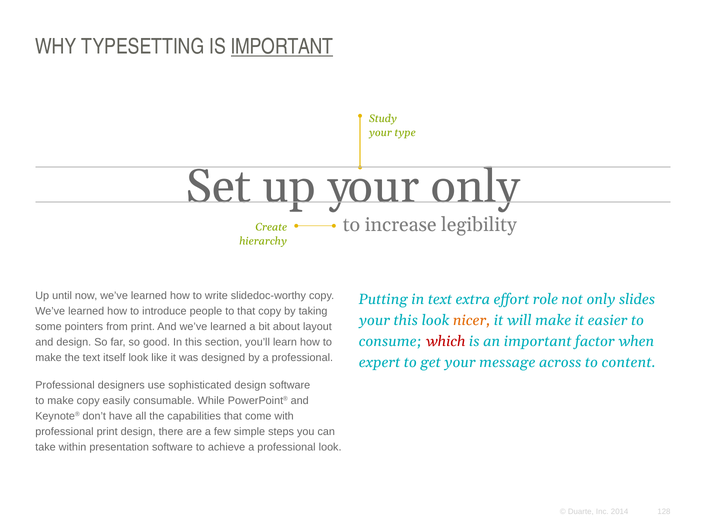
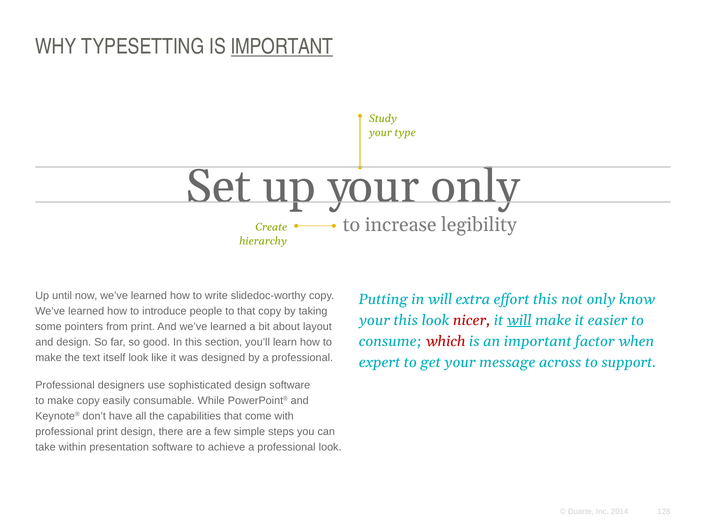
in text: text -> will (440, 299)
effort role: role -> this (545, 299)
slides: slides -> know (637, 299)
nicer colour: orange -> red (472, 321)
will underline: none -> present (519, 321)
content: content -> support (629, 363)
